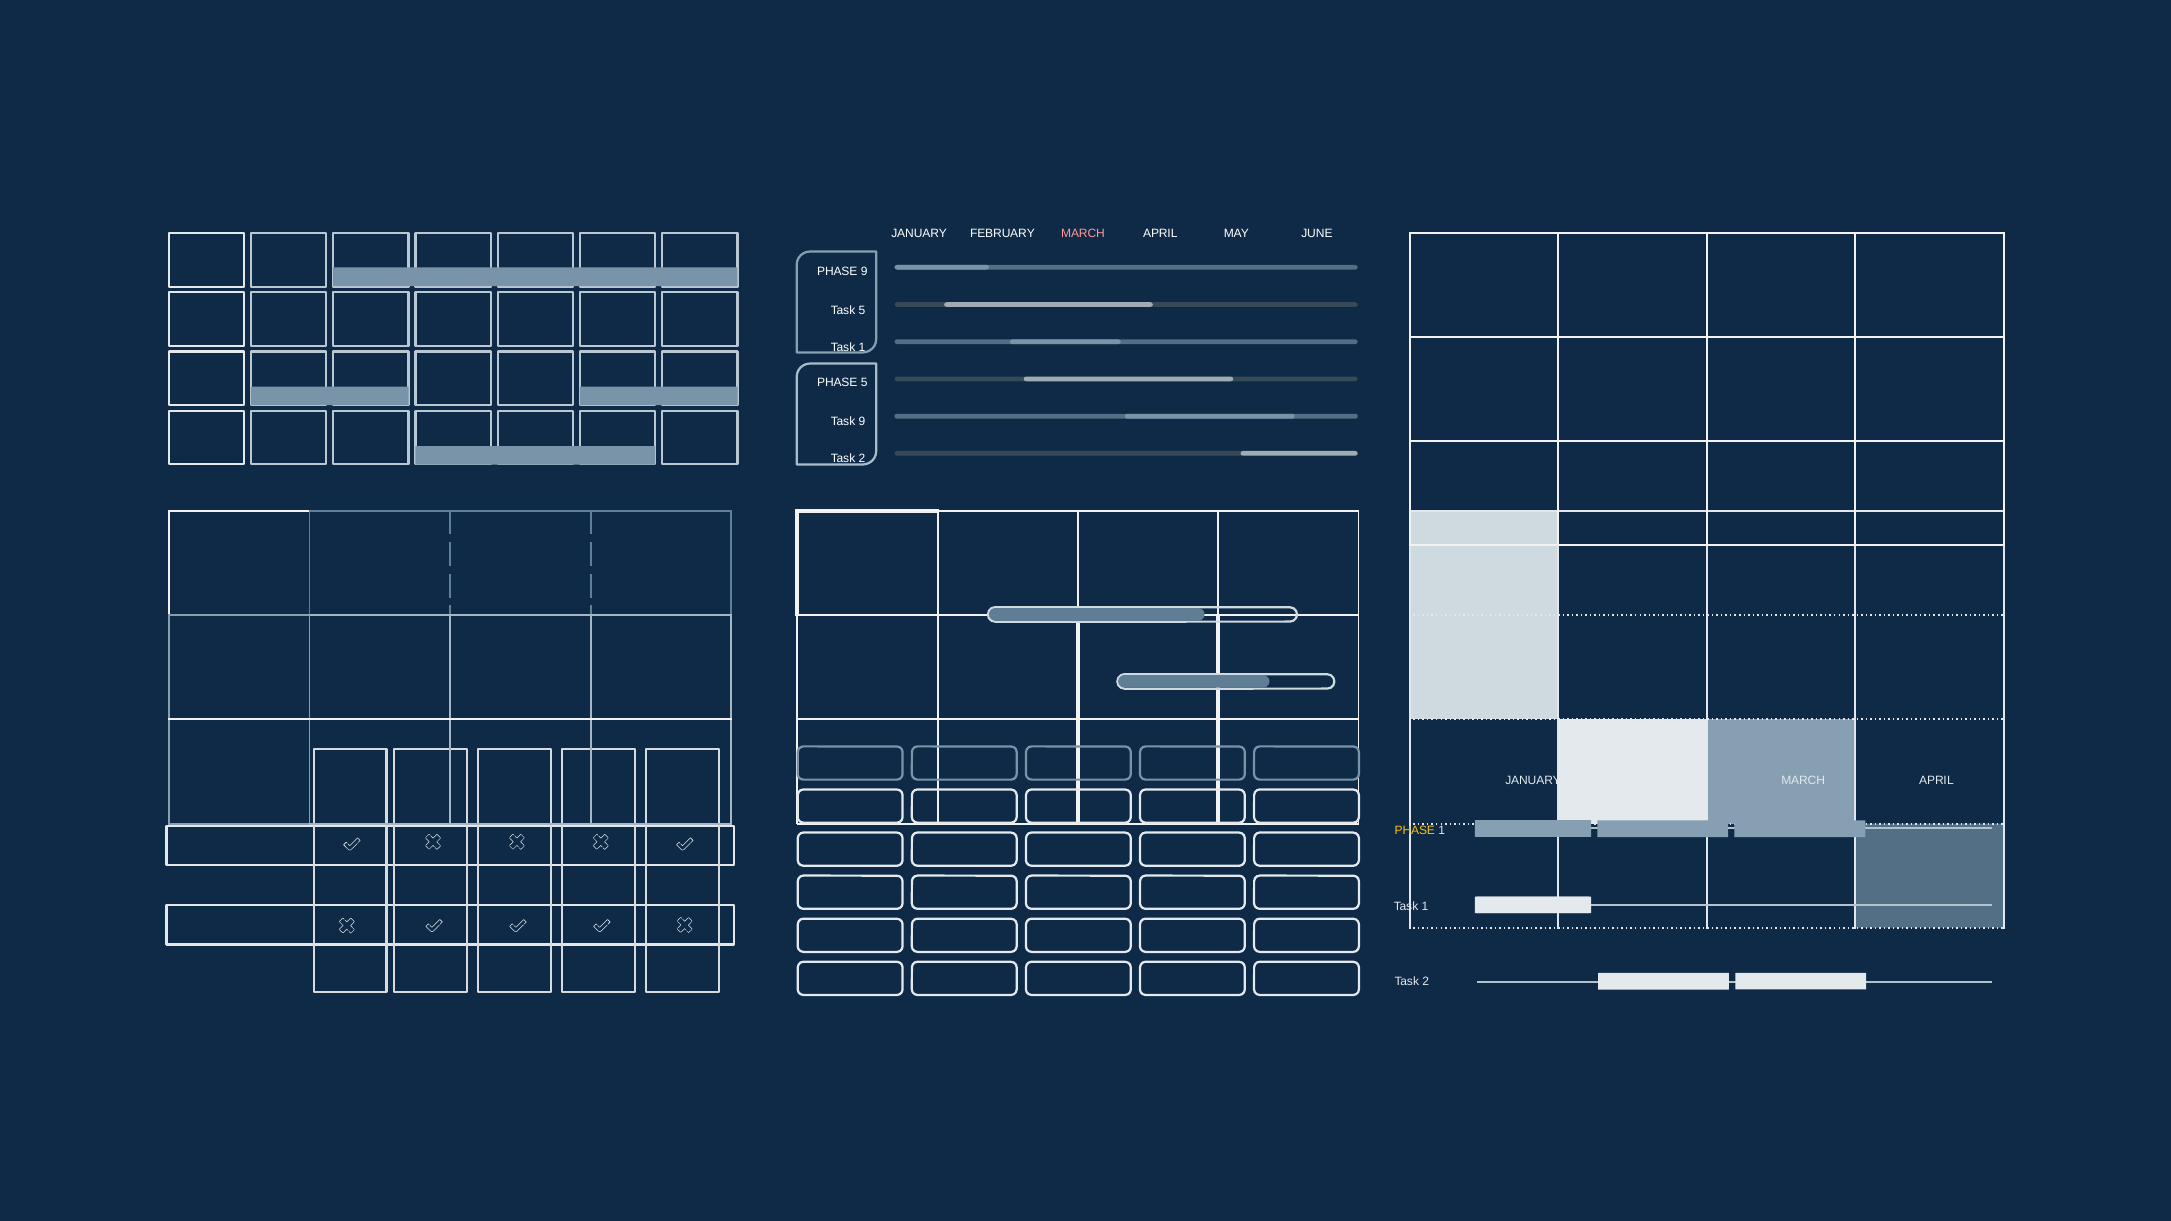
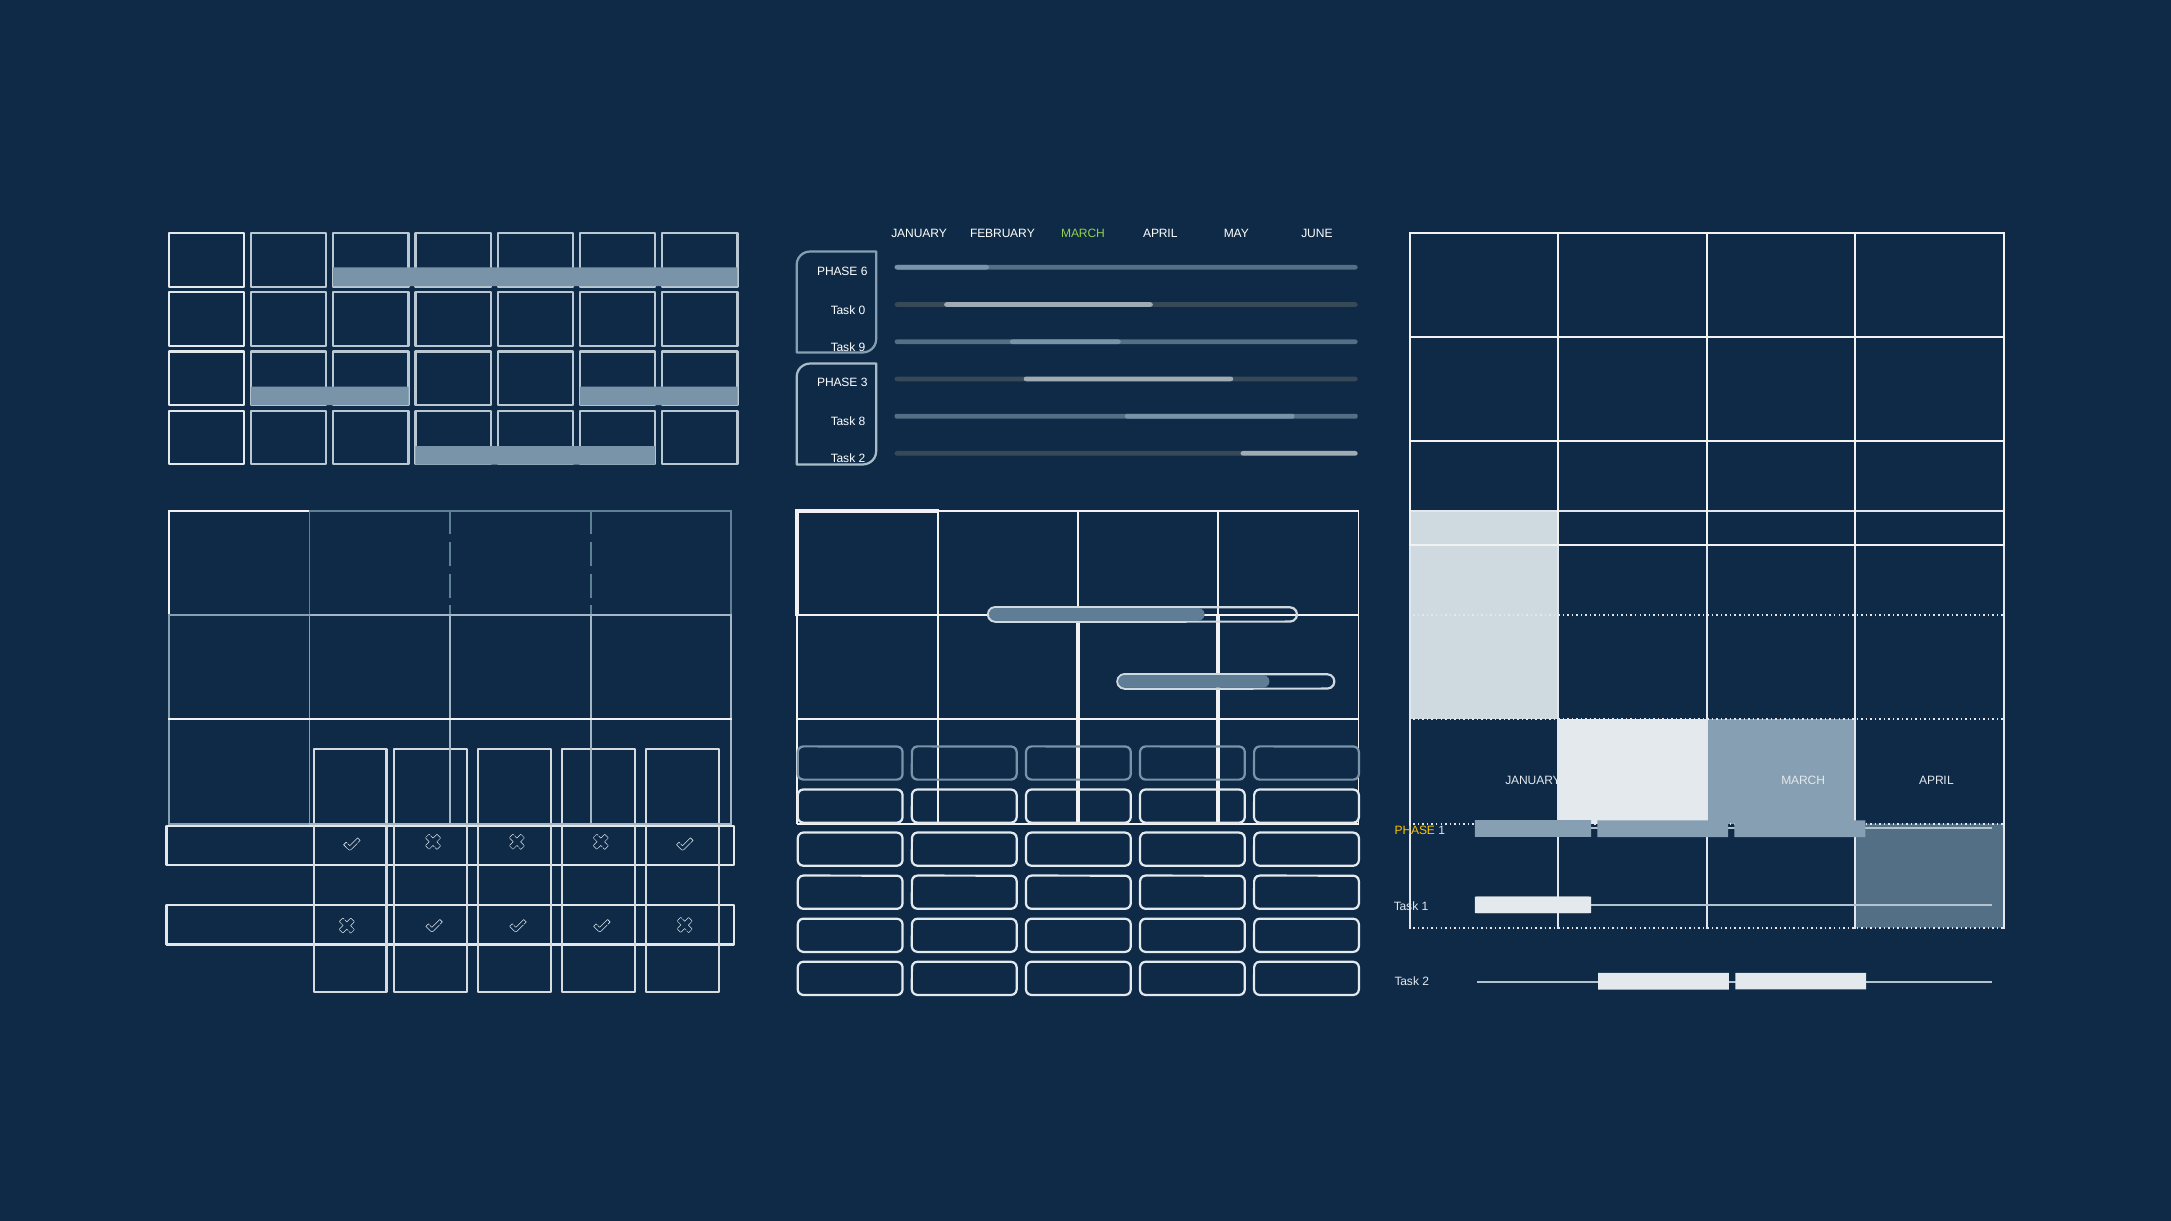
MARCH colour: pink -> light green (1083, 234)
PHASE 9: 9 -> 6 (864, 272)
Task 5: 5 -> 0 (862, 310)
1: 1 -> 9 (862, 347)
PHASE 5: 5 -> 3 (864, 382)
Task 9: 9 -> 8 (862, 422)
